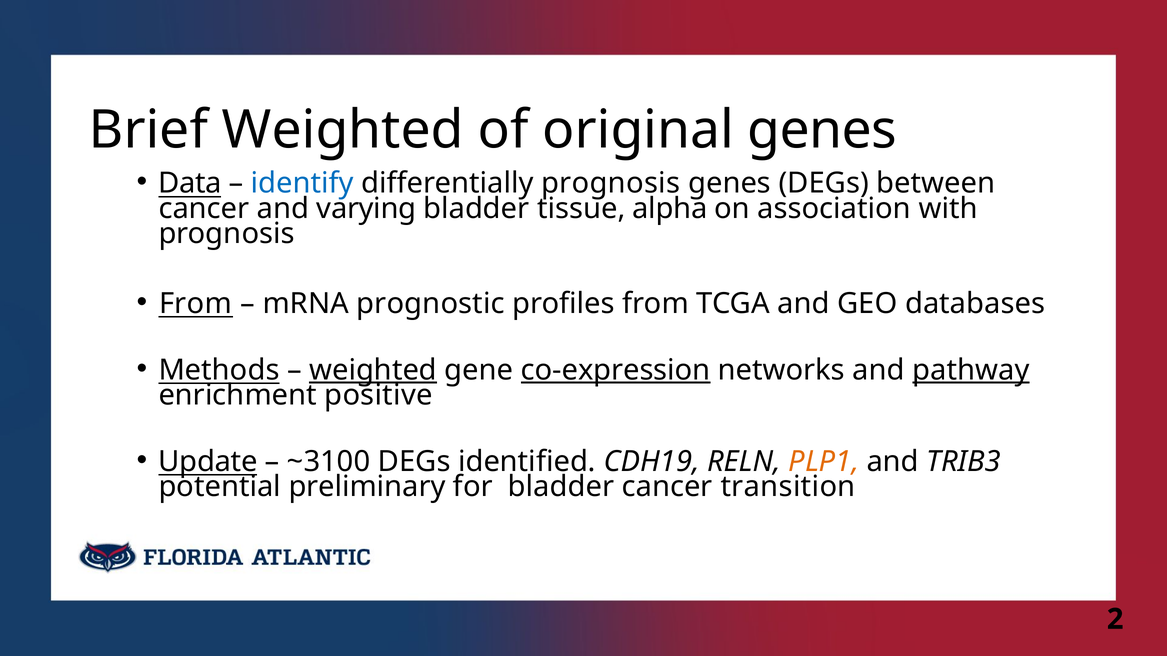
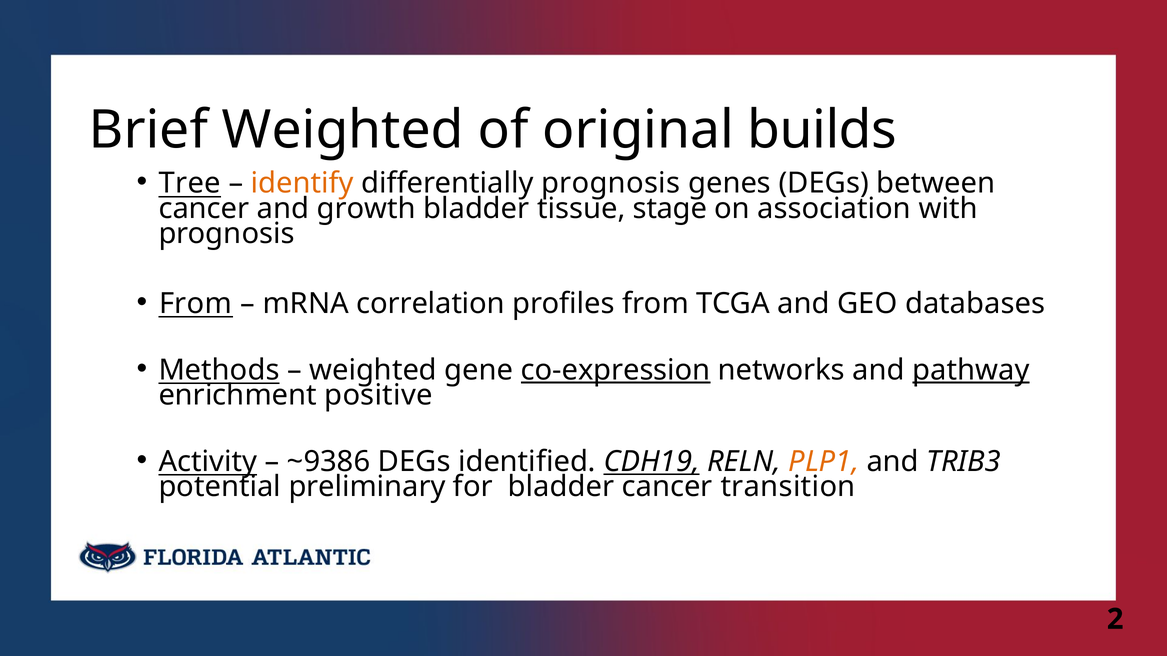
original genes: genes -> builds (822, 130)
Data: Data -> Tree (190, 183)
identify colour: blue -> orange (302, 183)
varying: varying -> growth (366, 209)
alpha: alpha -> stage (670, 209)
prognostic: prognostic -> correlation (431, 304)
weighted underline: present -> none (373, 370)
Update: Update -> Activity (208, 462)
~3100: ~3100 -> ~9386 (329, 462)
CDH19 underline: none -> present (652, 462)
